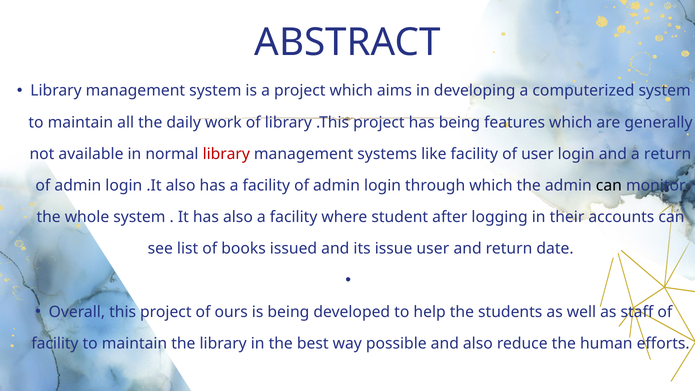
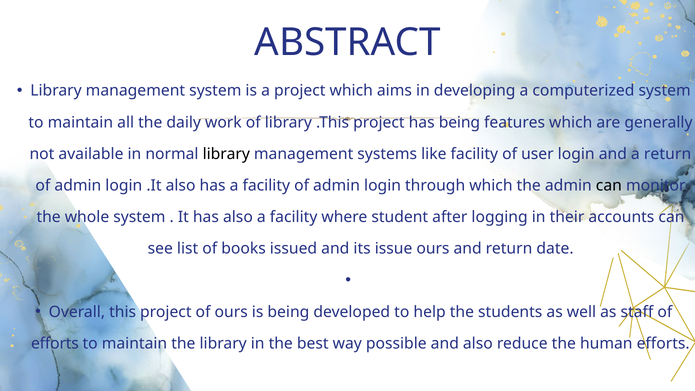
library colour: red -> black (226, 154)
issue user: user -> ours (433, 249)
facility: facility -> efforts (55, 343)
